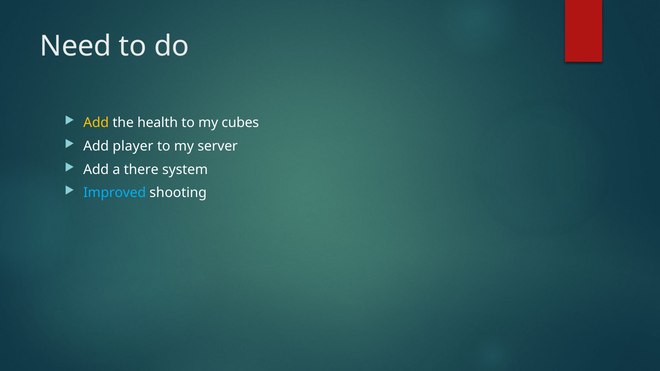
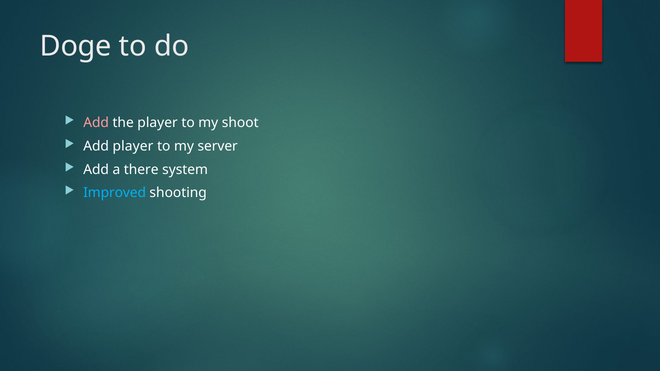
Need: Need -> Doge (76, 46)
Add colour: yellow -> pink (96, 123)
the health: health -> player (158, 123)
cubes: cubes -> shoot (240, 123)
